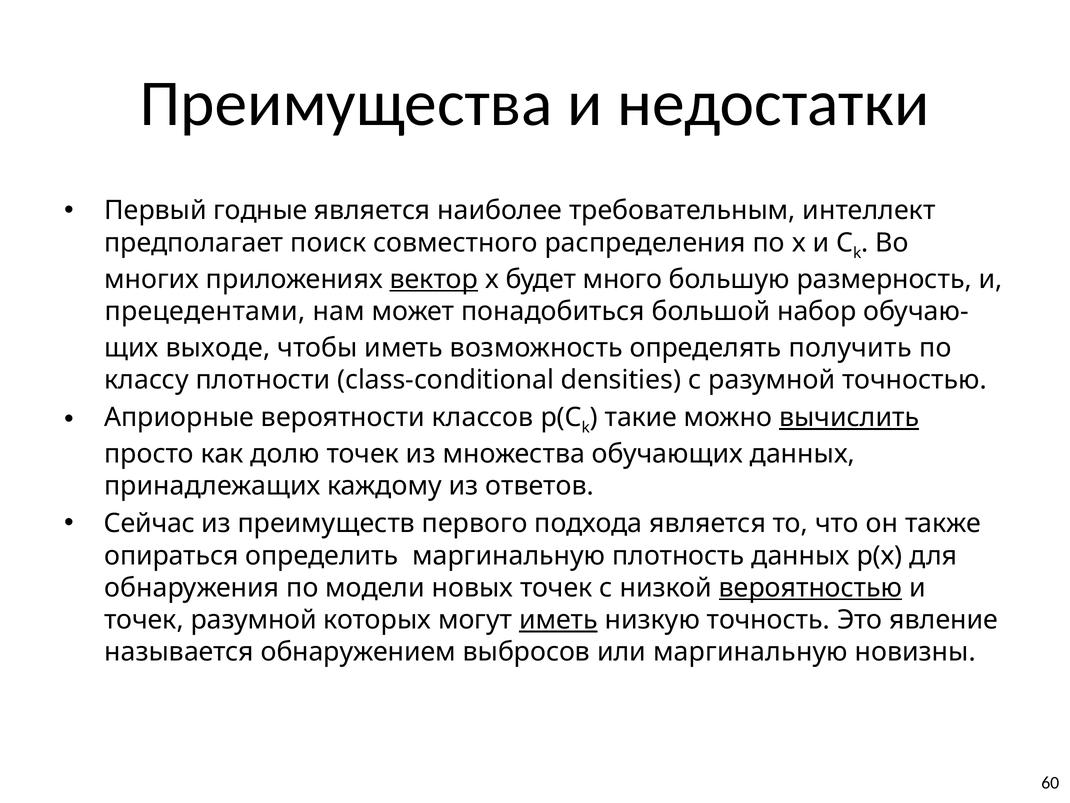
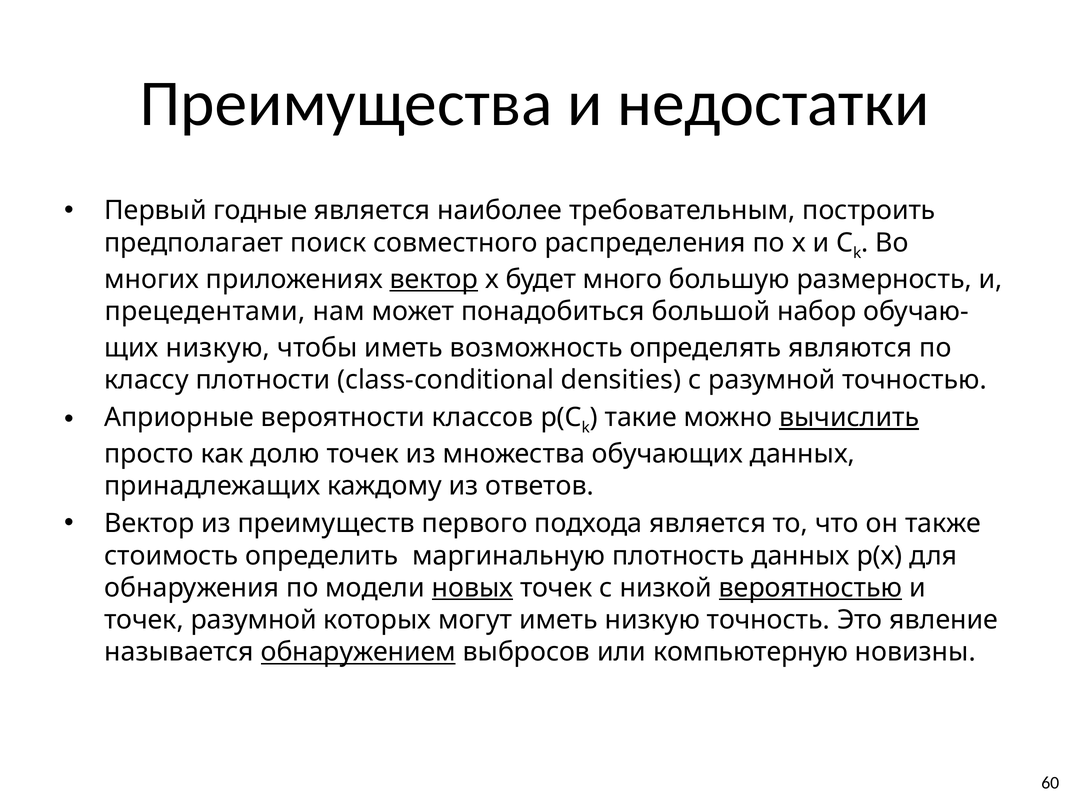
интеллект: интеллект -> построить (869, 211)
выходе: выходе -> низкую (218, 348)
получить: получить -> являются (850, 348)
Сейчас: Сейчас -> Вектор (149, 523)
опираться: опираться -> стоимость (171, 555)
новых underline: none -> present (472, 587)
иметь underline: present -> none (558, 620)
обнаружением underline: none -> present (358, 652)
или маргинальную: маргинальную -> компьютерную (751, 652)
